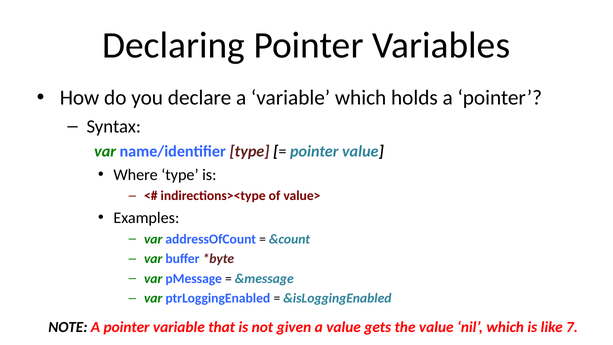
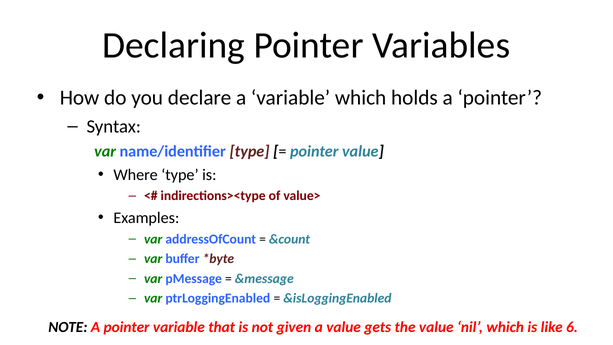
7: 7 -> 6 (572, 327)
